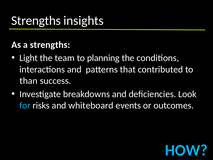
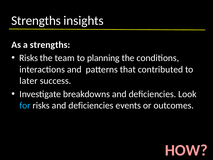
Light: Light -> Risks (29, 58)
than: than -> later (29, 81)
risks and whiteboard: whiteboard -> deficiencies (91, 105)
HOW colour: light blue -> pink (186, 150)
